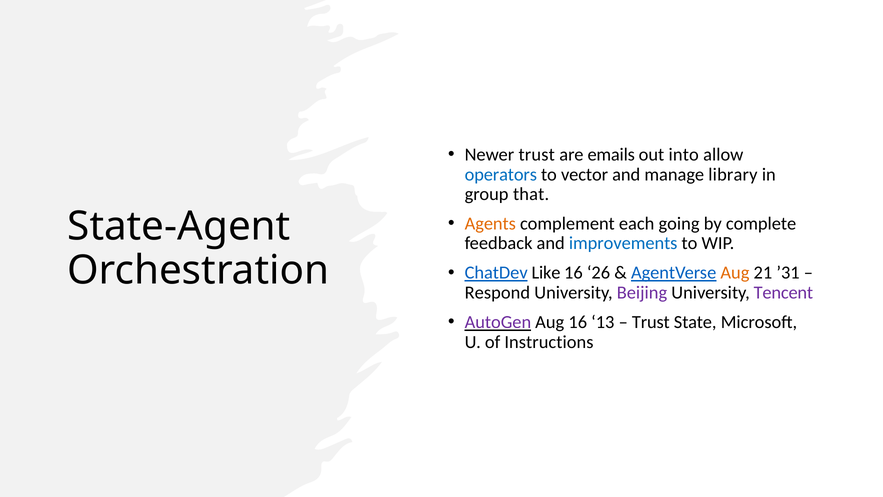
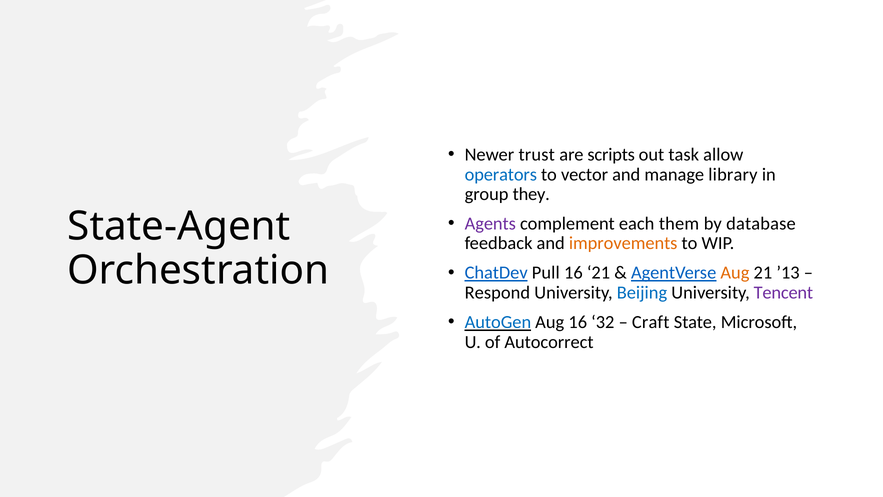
emails: emails -> scripts (611, 154)
into: into -> task (684, 154)
that: that -> they (531, 194)
Agents colour: orange -> purple (490, 223)
going: going -> them (679, 223)
complete: complete -> database (761, 223)
improvements colour: blue -> orange (623, 243)
Like: Like -> Pull (546, 273)
16 26: 26 -> 21 (598, 273)
’31: ’31 -> ’13 (788, 273)
Beijing colour: purple -> blue (642, 293)
AutoGen colour: purple -> blue (498, 322)
13: 13 -> 32 (603, 322)
Trust: Trust -> Craft (651, 322)
Instructions: Instructions -> Autocorrect (549, 342)
